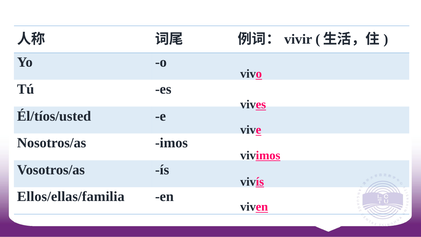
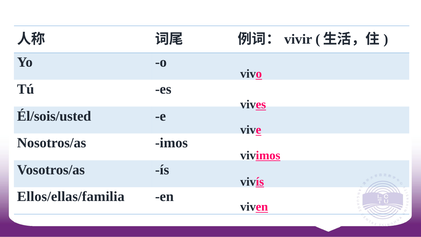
Él/tíos/usted: Él/tíos/usted -> Él/sois/usted (54, 116)
